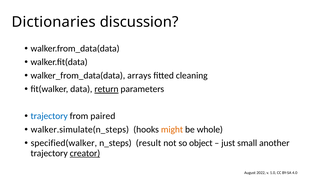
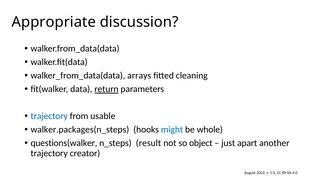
Dictionaries: Dictionaries -> Appropriate (54, 22)
paired: paired -> usable (103, 116)
walker.simulate(n_steps: walker.simulate(n_steps -> walker.packages(n_steps (80, 130)
might colour: orange -> blue (172, 130)
specified(walker: specified(walker -> questions(walker (64, 143)
small: small -> apart (247, 143)
creator underline: present -> none (85, 153)
